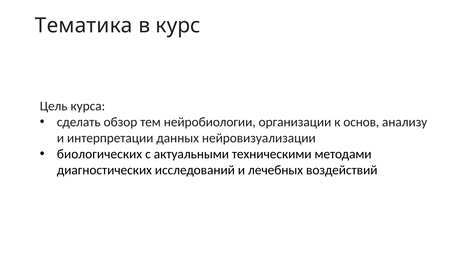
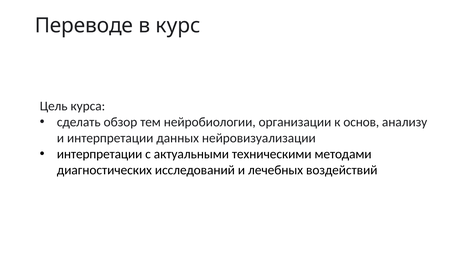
Тематика: Тематика -> Переводе (84, 26)
биологических: биологических -> интерпретации (100, 154)
